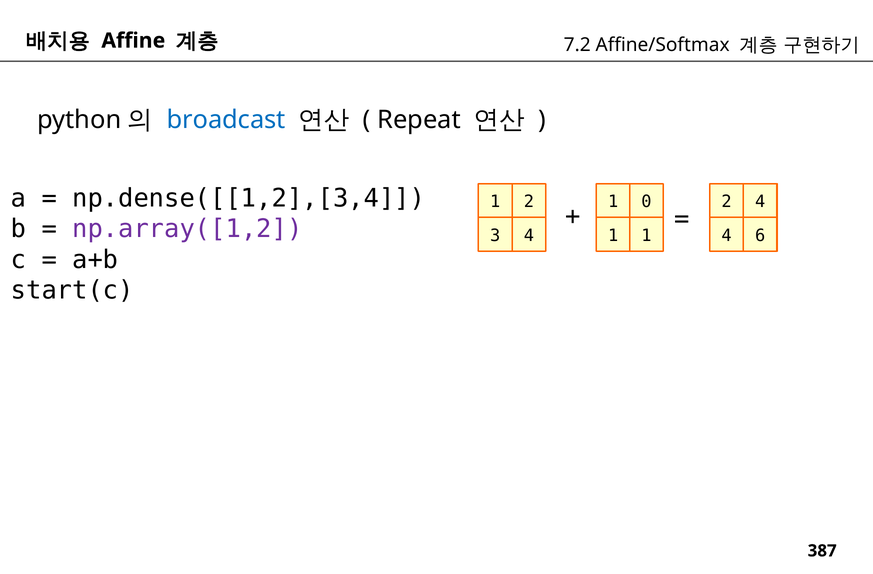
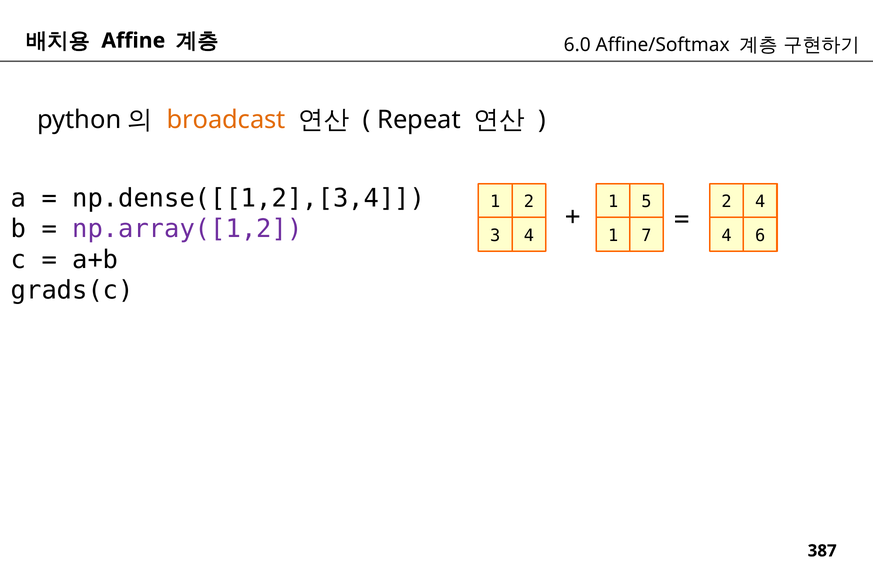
7.2: 7.2 -> 6.0 (577, 45)
broadcast colour: blue -> orange (226, 120)
0: 0 -> 5 (646, 201)
1 1: 1 -> 7 (646, 235)
start(c: start(c -> grads(c (72, 290)
